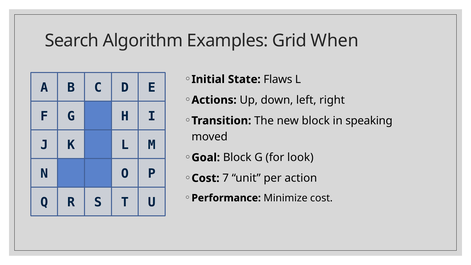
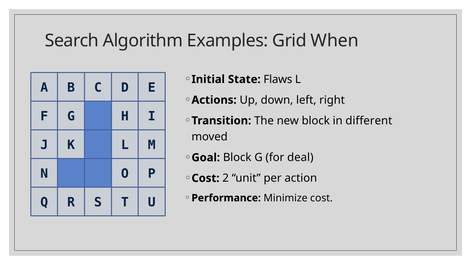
speaking: speaking -> different (369, 121)
look: look -> deal (300, 158)
7: 7 -> 2 (226, 178)
